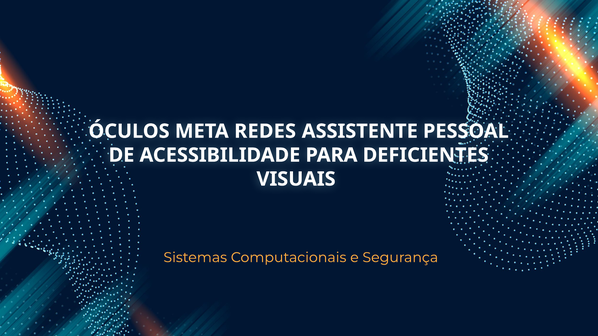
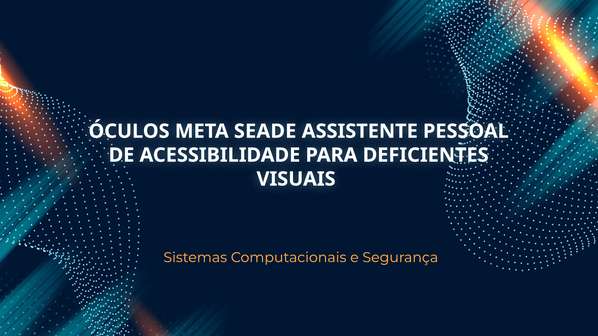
REDES: REDES -> SEADE (265, 131)
